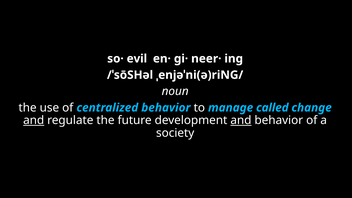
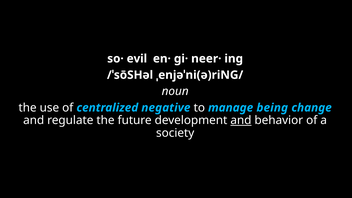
centralized behavior: behavior -> negative (166, 108)
called: called -> being (272, 108)
and underline: present -> none (34, 120)
